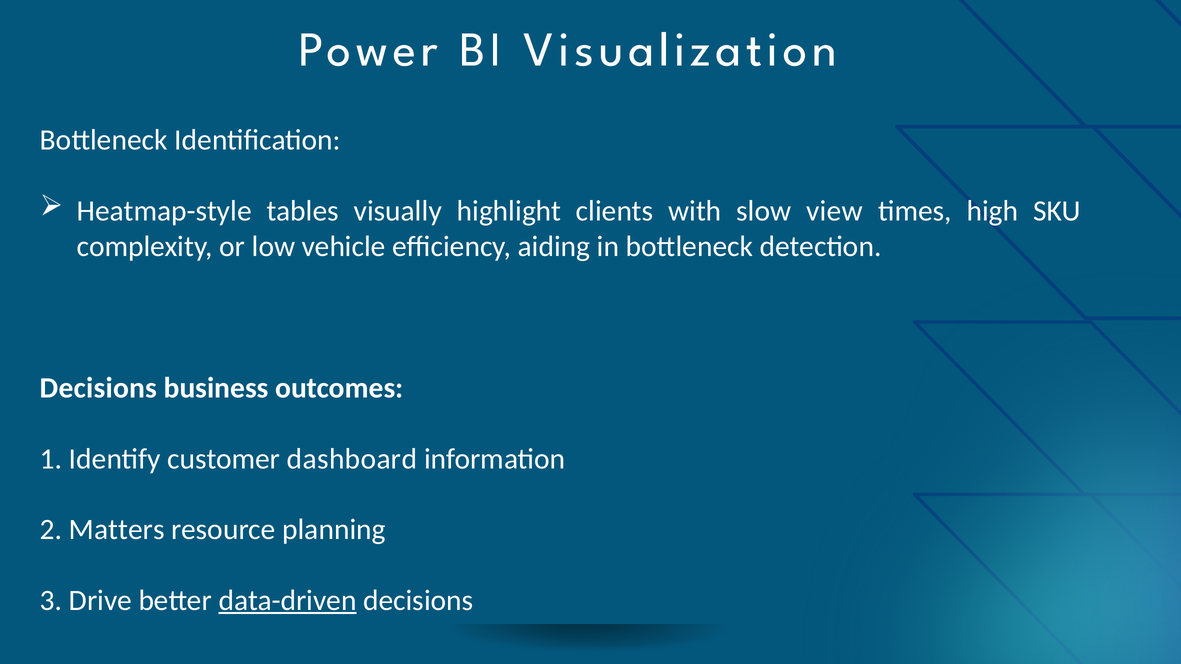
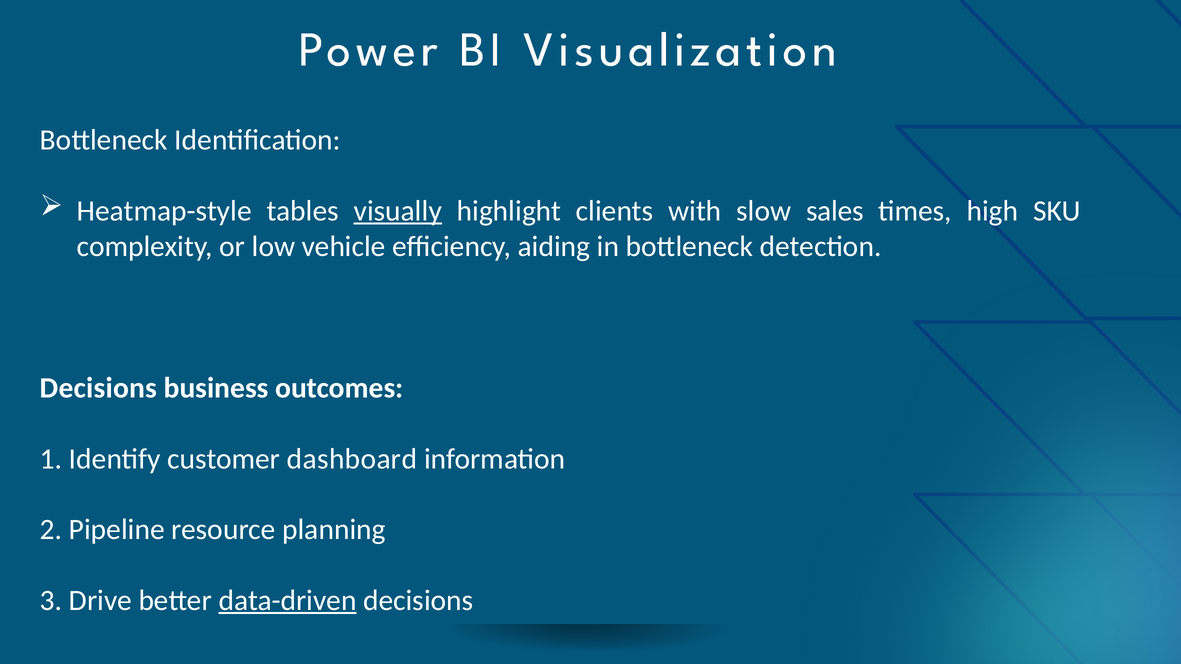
visually underline: none -> present (398, 211)
view: view -> sales (835, 211)
Matters: Matters -> Pipeline (117, 530)
